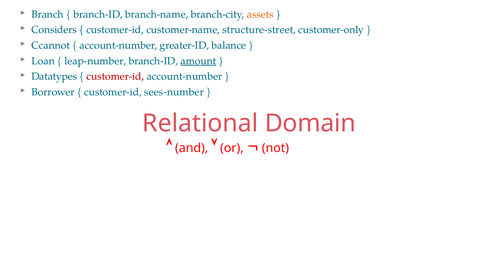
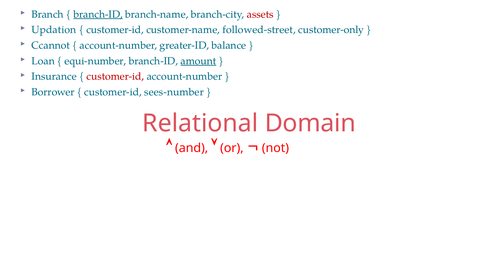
branch-ID underline: none -> present (98, 14)
assets colour: orange -> red (260, 14)
Considers: Considers -> Updation (54, 30)
structure-street: structure-street -> followed-street (259, 30)
leap-number: leap-number -> equi-number (95, 61)
Datatypes: Datatypes -> Insurance (54, 77)
